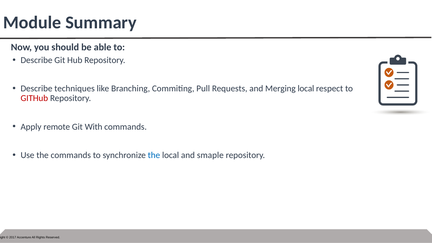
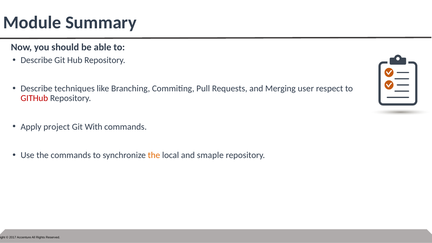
Merging local: local -> user (306, 89)
remote: remote -> project (57, 127)
the colour: blue -> orange (154, 155)
